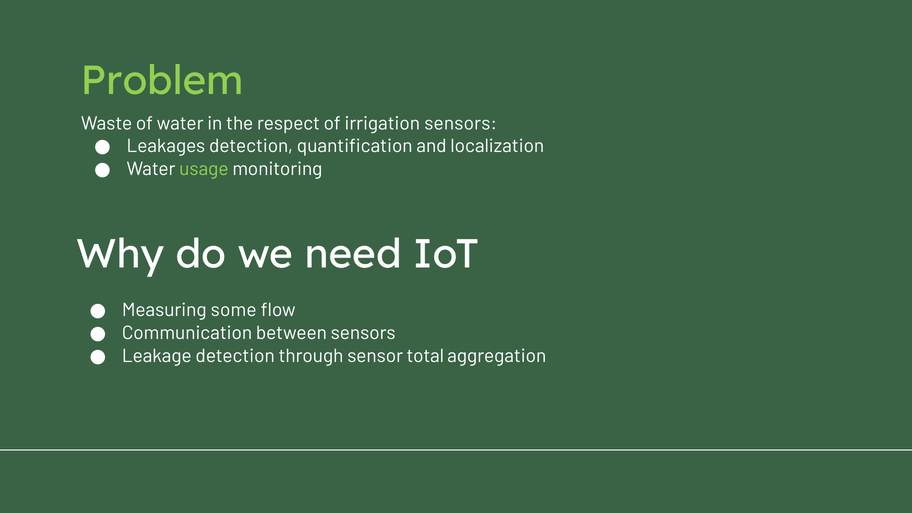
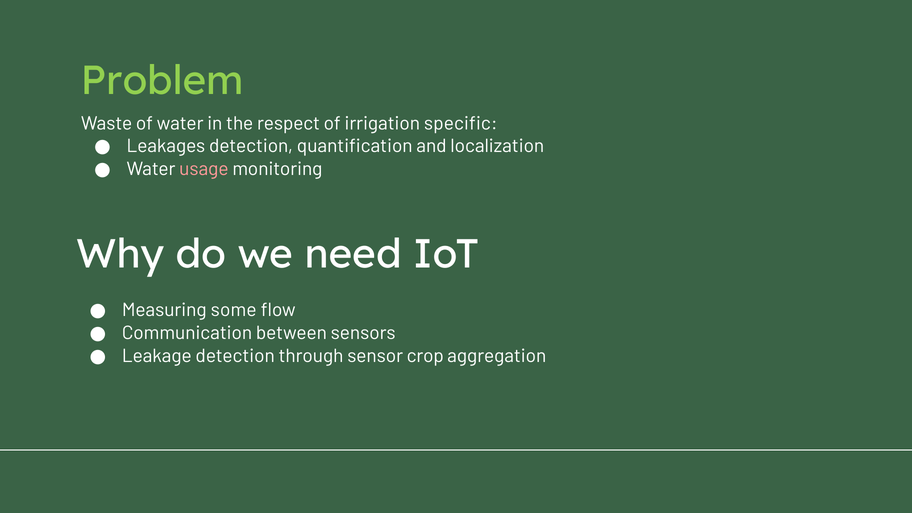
irrigation sensors: sensors -> specific (461, 123)
usage colour: light green -> pink (204, 169)
total: total -> crop (425, 356)
